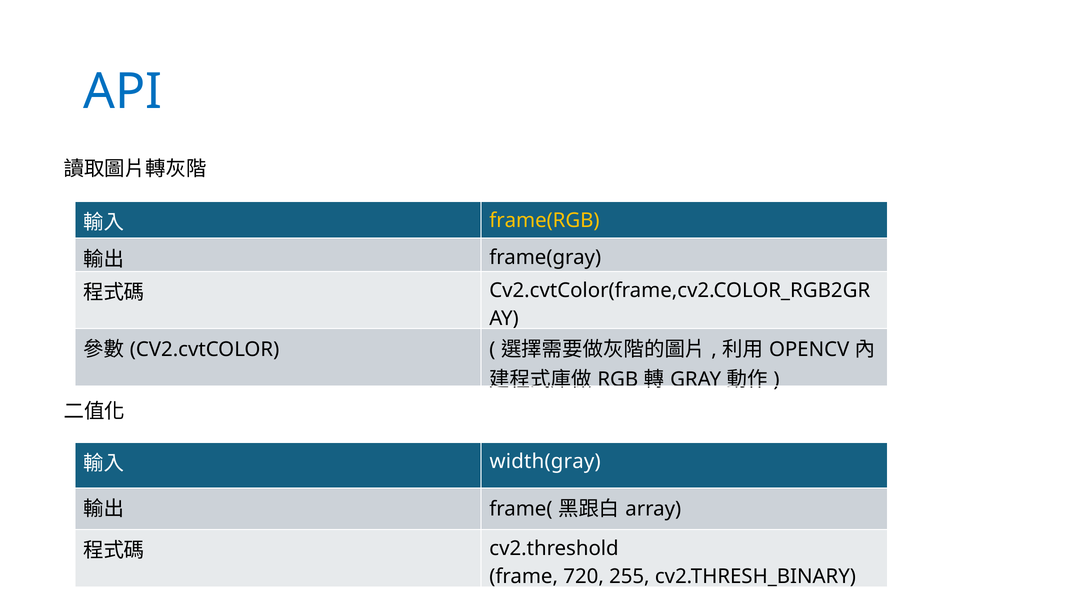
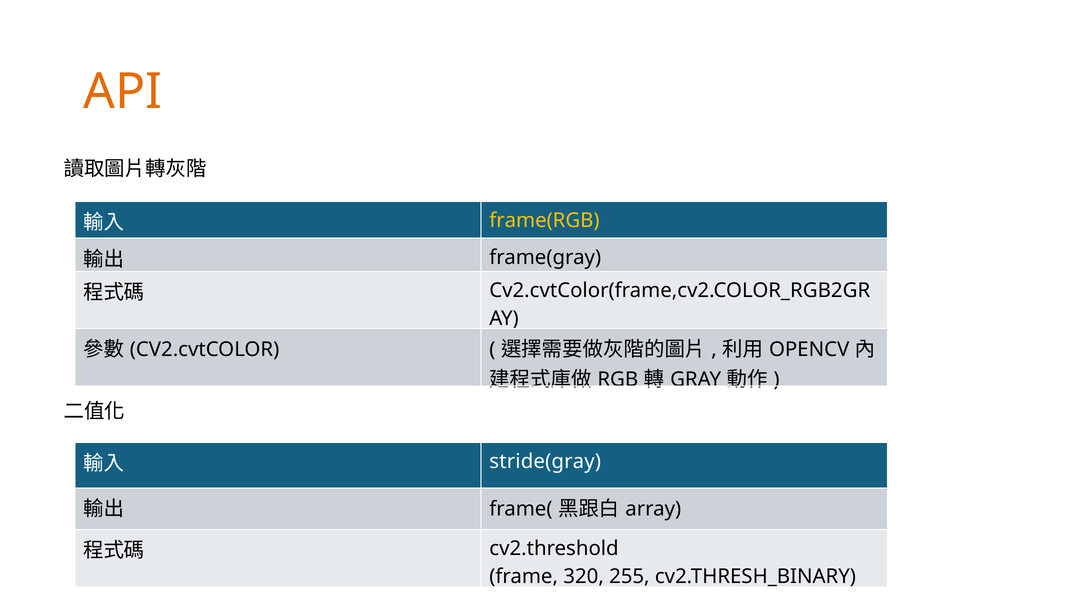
API colour: blue -> orange (123, 92)
width(gray: width(gray -> stride(gray (545, 462)
720: 720 -> 320 (584, 577)
